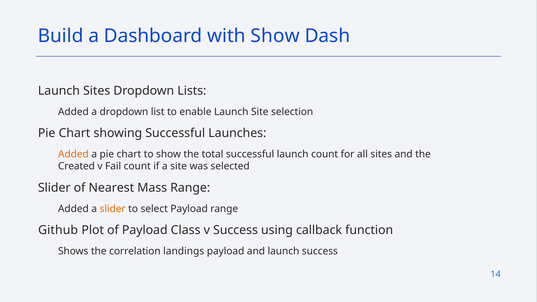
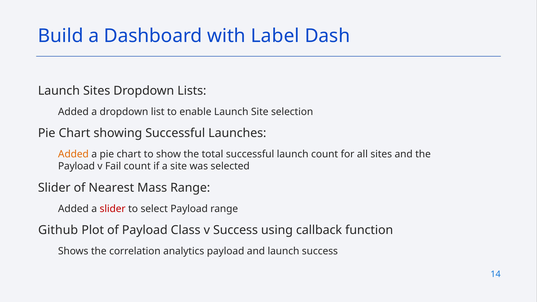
with Show: Show -> Label (275, 36)
Created: Created -> Payload (76, 166)
slider colour: orange -> red (113, 209)
landings: landings -> analytics (184, 251)
